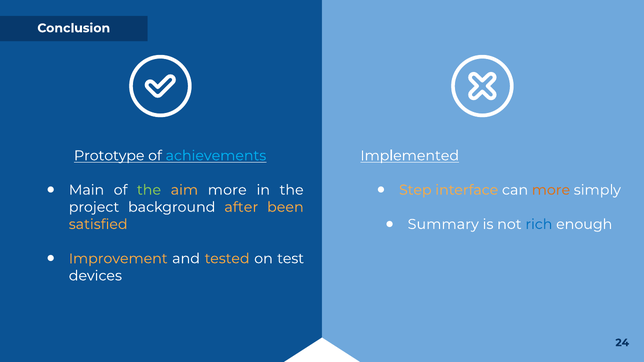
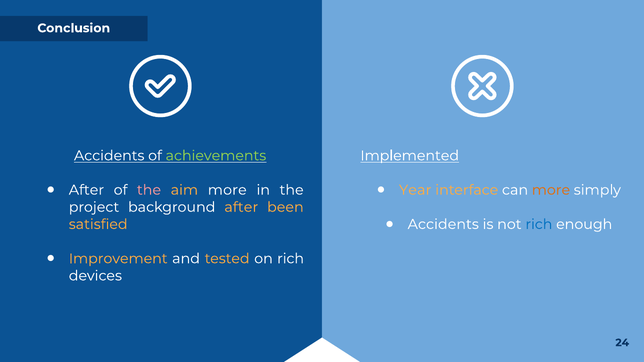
Prototype: Prototype -> Accidents (109, 156)
achievements colour: light blue -> light green (216, 156)
Main: Main -> After (86, 190)
the colour: light green -> pink (149, 190)
Step: Step -> Year (415, 190)
Summary: Summary -> Accidents (443, 224)
on test: test -> rich (291, 259)
